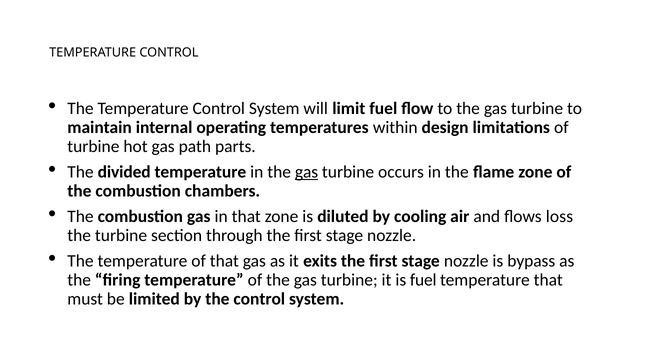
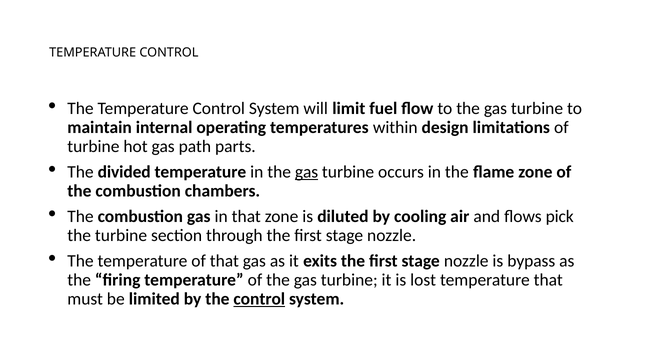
loss: loss -> pick (560, 216)
is fuel: fuel -> lost (423, 280)
control underline: none -> present (259, 299)
